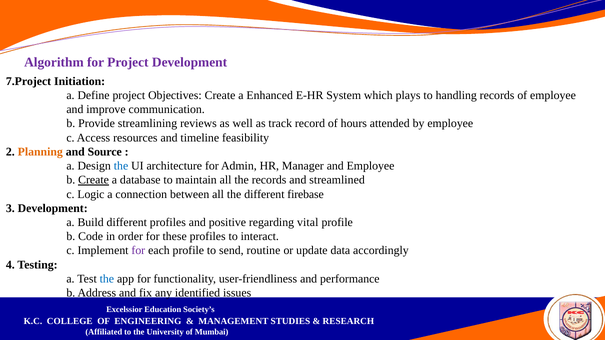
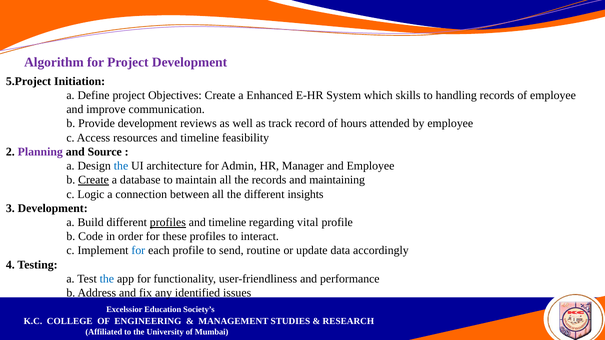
7.Project: 7.Project -> 5.Project (29, 81)
plays: plays -> skills (408, 95)
Provide streamlining: streamlining -> development (148, 124)
Planning colour: orange -> purple (40, 152)
streamlined: streamlined -> maintaining (337, 180)
firebase: firebase -> insights (306, 194)
profiles underline: none -> present (168, 223)
positive: positive -> timeline (227, 223)
for colour: purple -> blue (138, 251)
